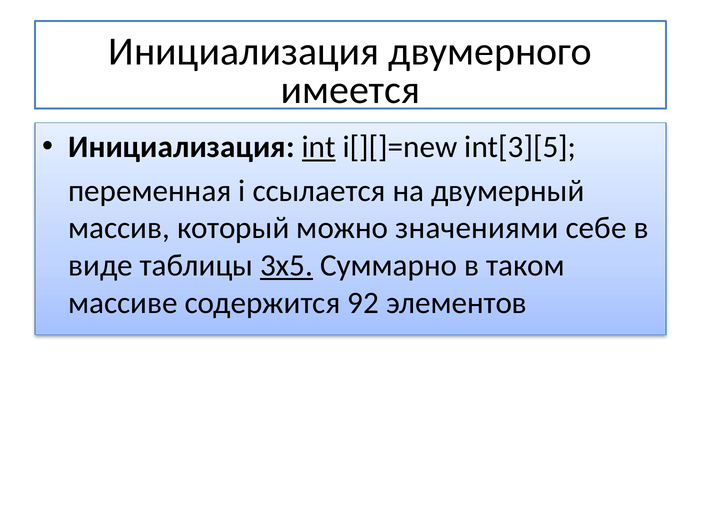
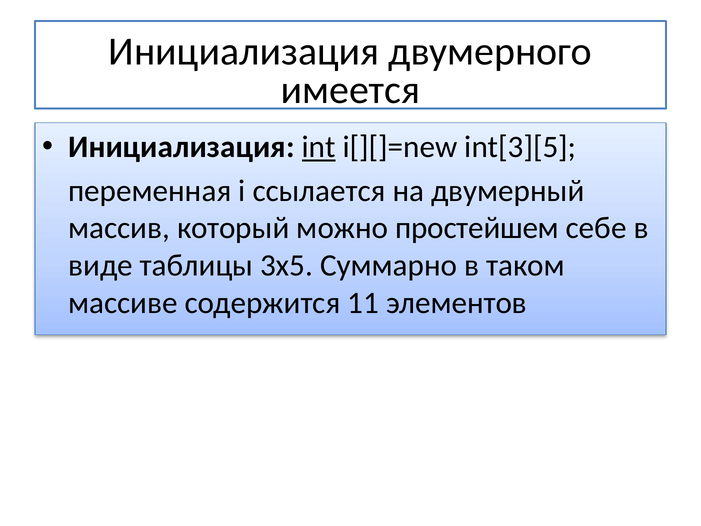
значениями: значениями -> простейшем (477, 228)
3х5 underline: present -> none (287, 265)
92: 92 -> 11 (363, 303)
